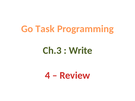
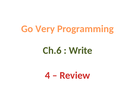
Task: Task -> Very (45, 29)
Ch.3: Ch.3 -> Ch.6 (52, 51)
